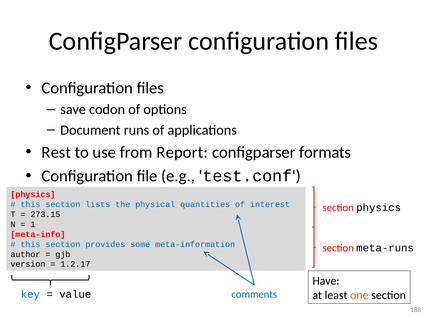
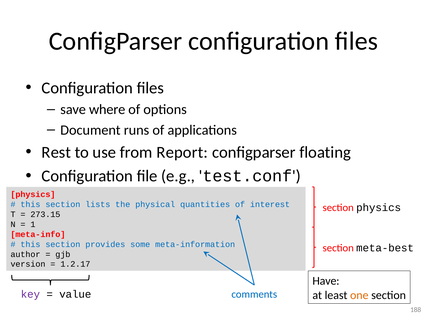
codon: codon -> where (107, 110)
formats: formats -> floating (325, 153)
meta-runs: meta-runs -> meta-best (385, 248)
key colour: blue -> purple (30, 295)
